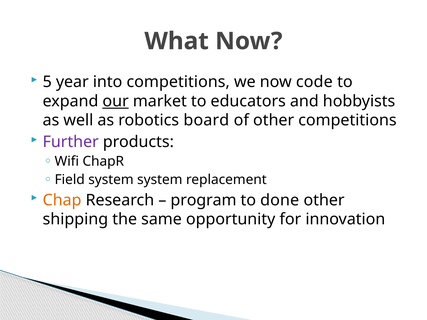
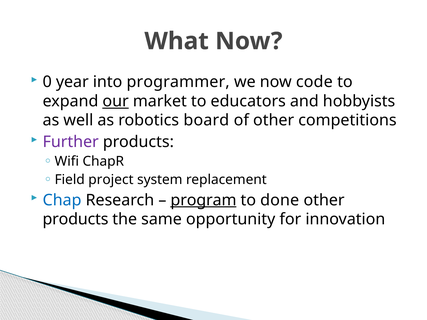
5: 5 -> 0 (47, 82)
into competitions: competitions -> programmer (178, 82)
Field system: system -> project (111, 180)
Chap colour: orange -> blue (62, 200)
program underline: none -> present (204, 200)
shipping: shipping -> products (75, 219)
